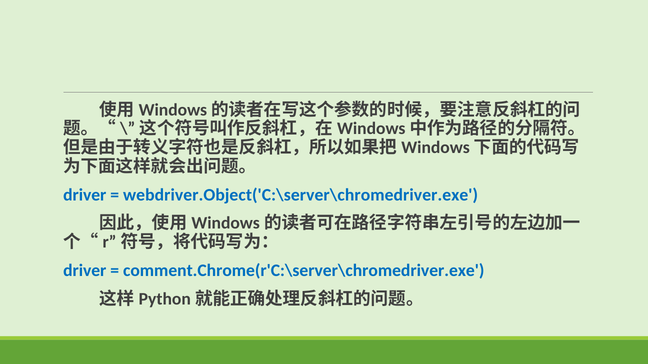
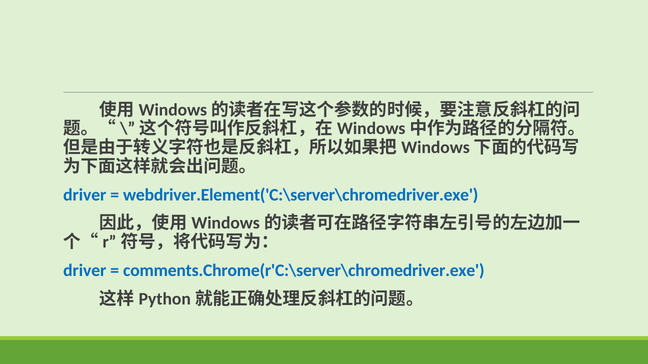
webdriver.Object('C:\server\chromedriver.exe: webdriver.Object('C:\server\chromedriver.exe -> webdriver.Element('C:\server\chromedriver.exe (301, 195)
comment.Chrome(r'C:\server\chromedriver.exe: comment.Chrome(r'C:\server\chromedriver.exe -> comments.Chrome(r'C:\server\chromedriver.exe (304, 271)
